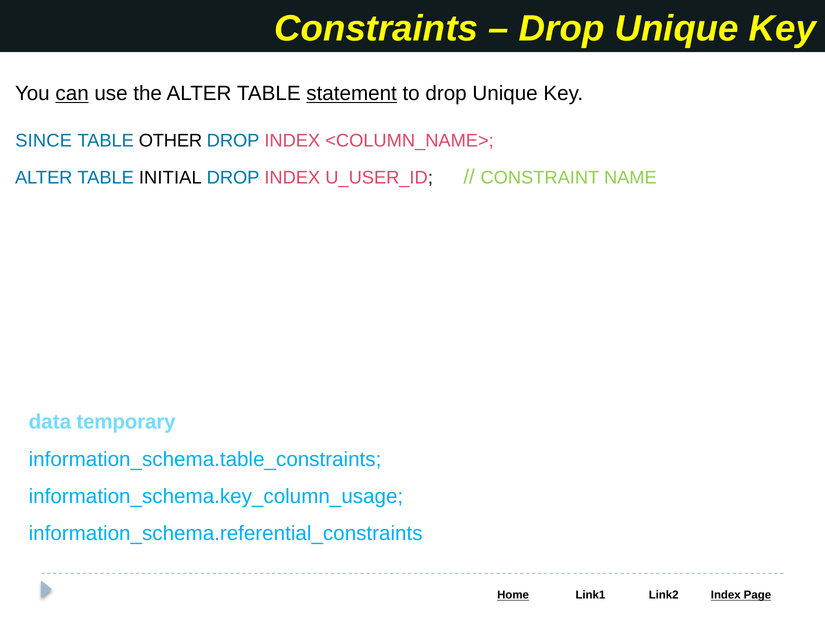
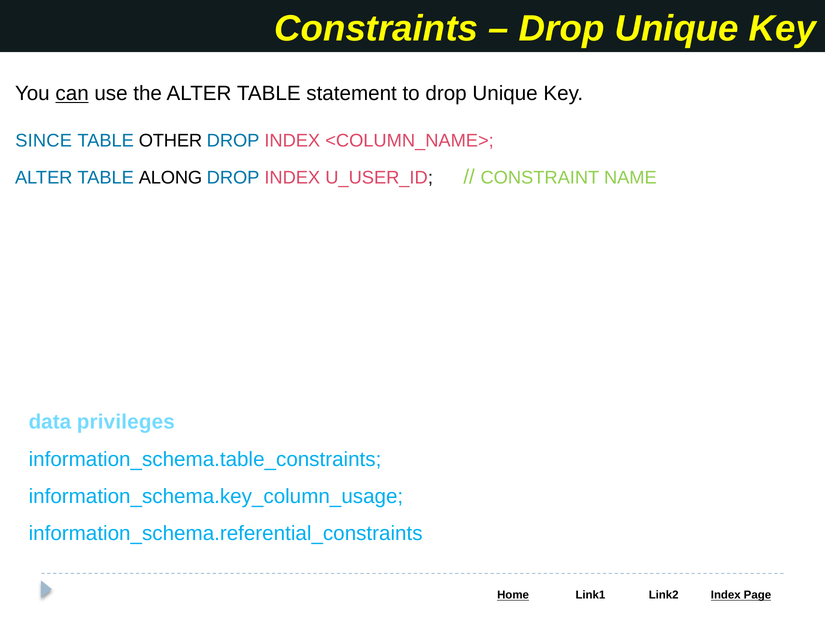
statement underline: present -> none (352, 93)
INITIAL: INITIAL -> ALONG (170, 178)
temporary: temporary -> privileges (126, 422)
